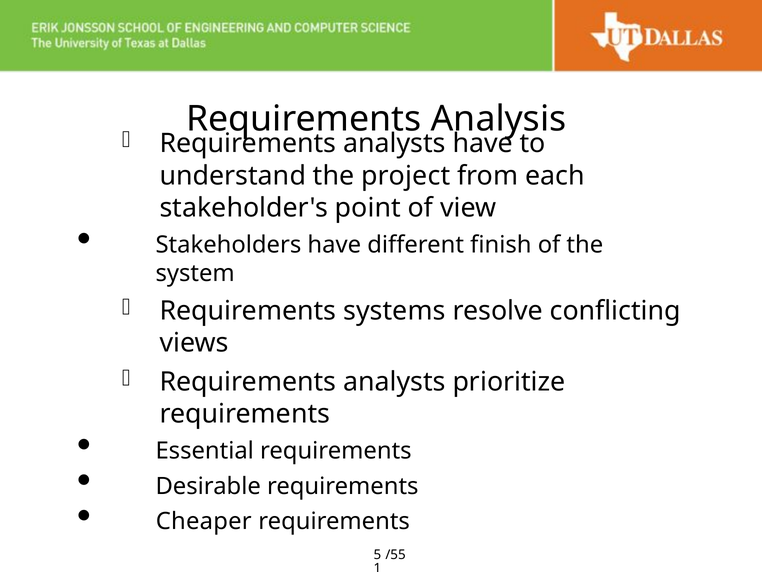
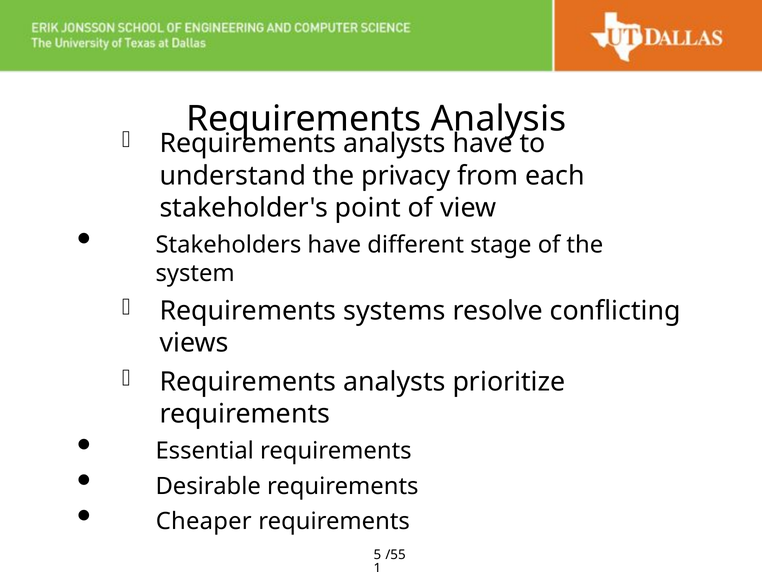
project: project -> privacy (406, 176)
finish: finish -> stage (501, 245)
